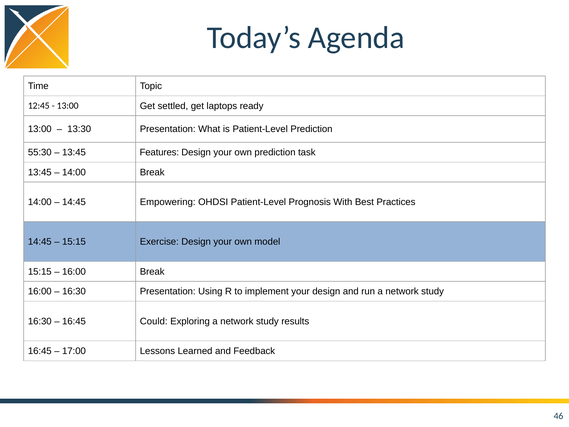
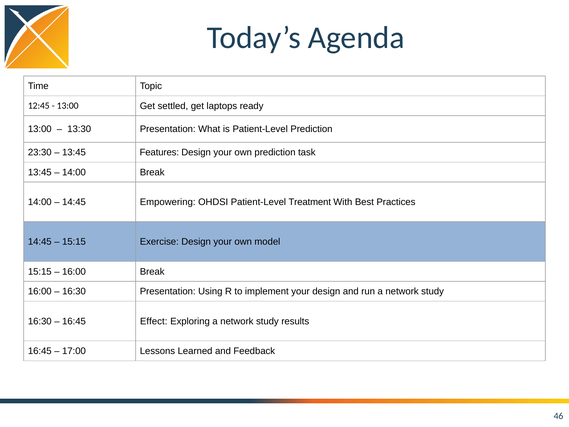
55:30: 55:30 -> 23:30 (40, 152)
Prognosis: Prognosis -> Treatment (310, 202)
Could: Could -> Effect (154, 321)
